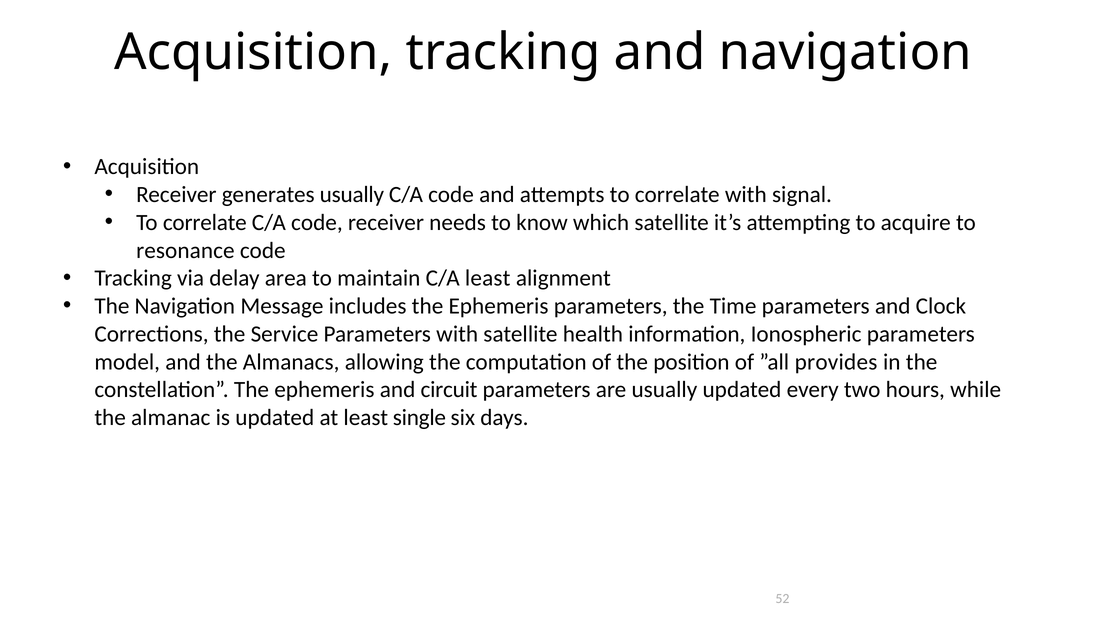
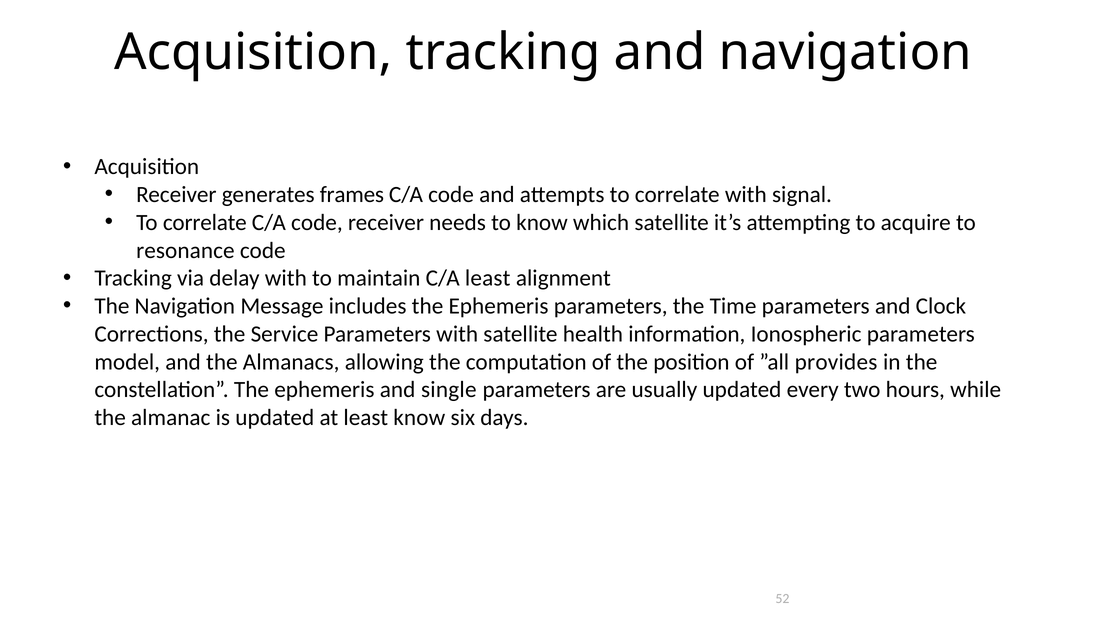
generates usually: usually -> frames (352, 194)
delay area: area -> with (286, 278)
circuit: circuit -> single (449, 389)
least single: single -> know (419, 417)
